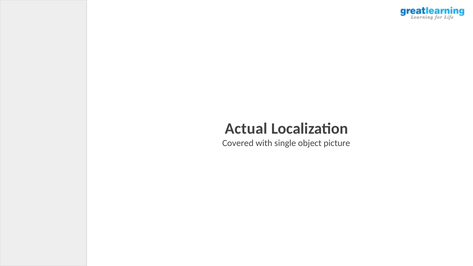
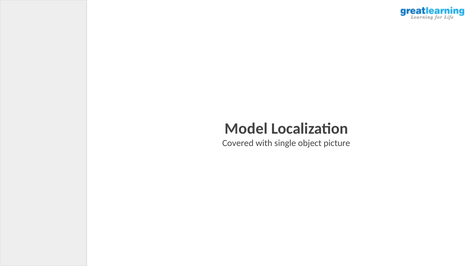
Actual: Actual -> Model (246, 129)
